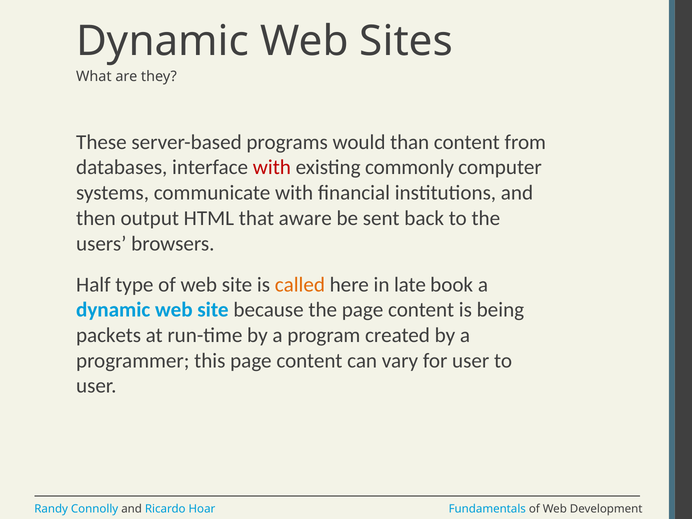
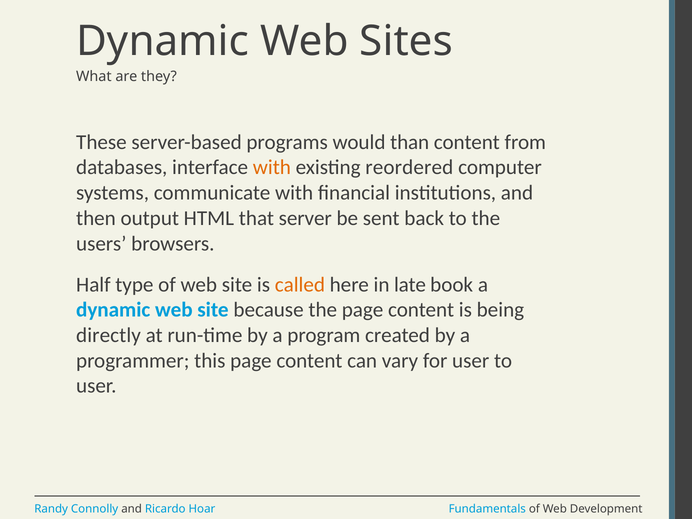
with colour: red -> orange (272, 168)
commonly: commonly -> reordered (409, 168)
aware: aware -> server (305, 218)
packets: packets -> directly (108, 335)
